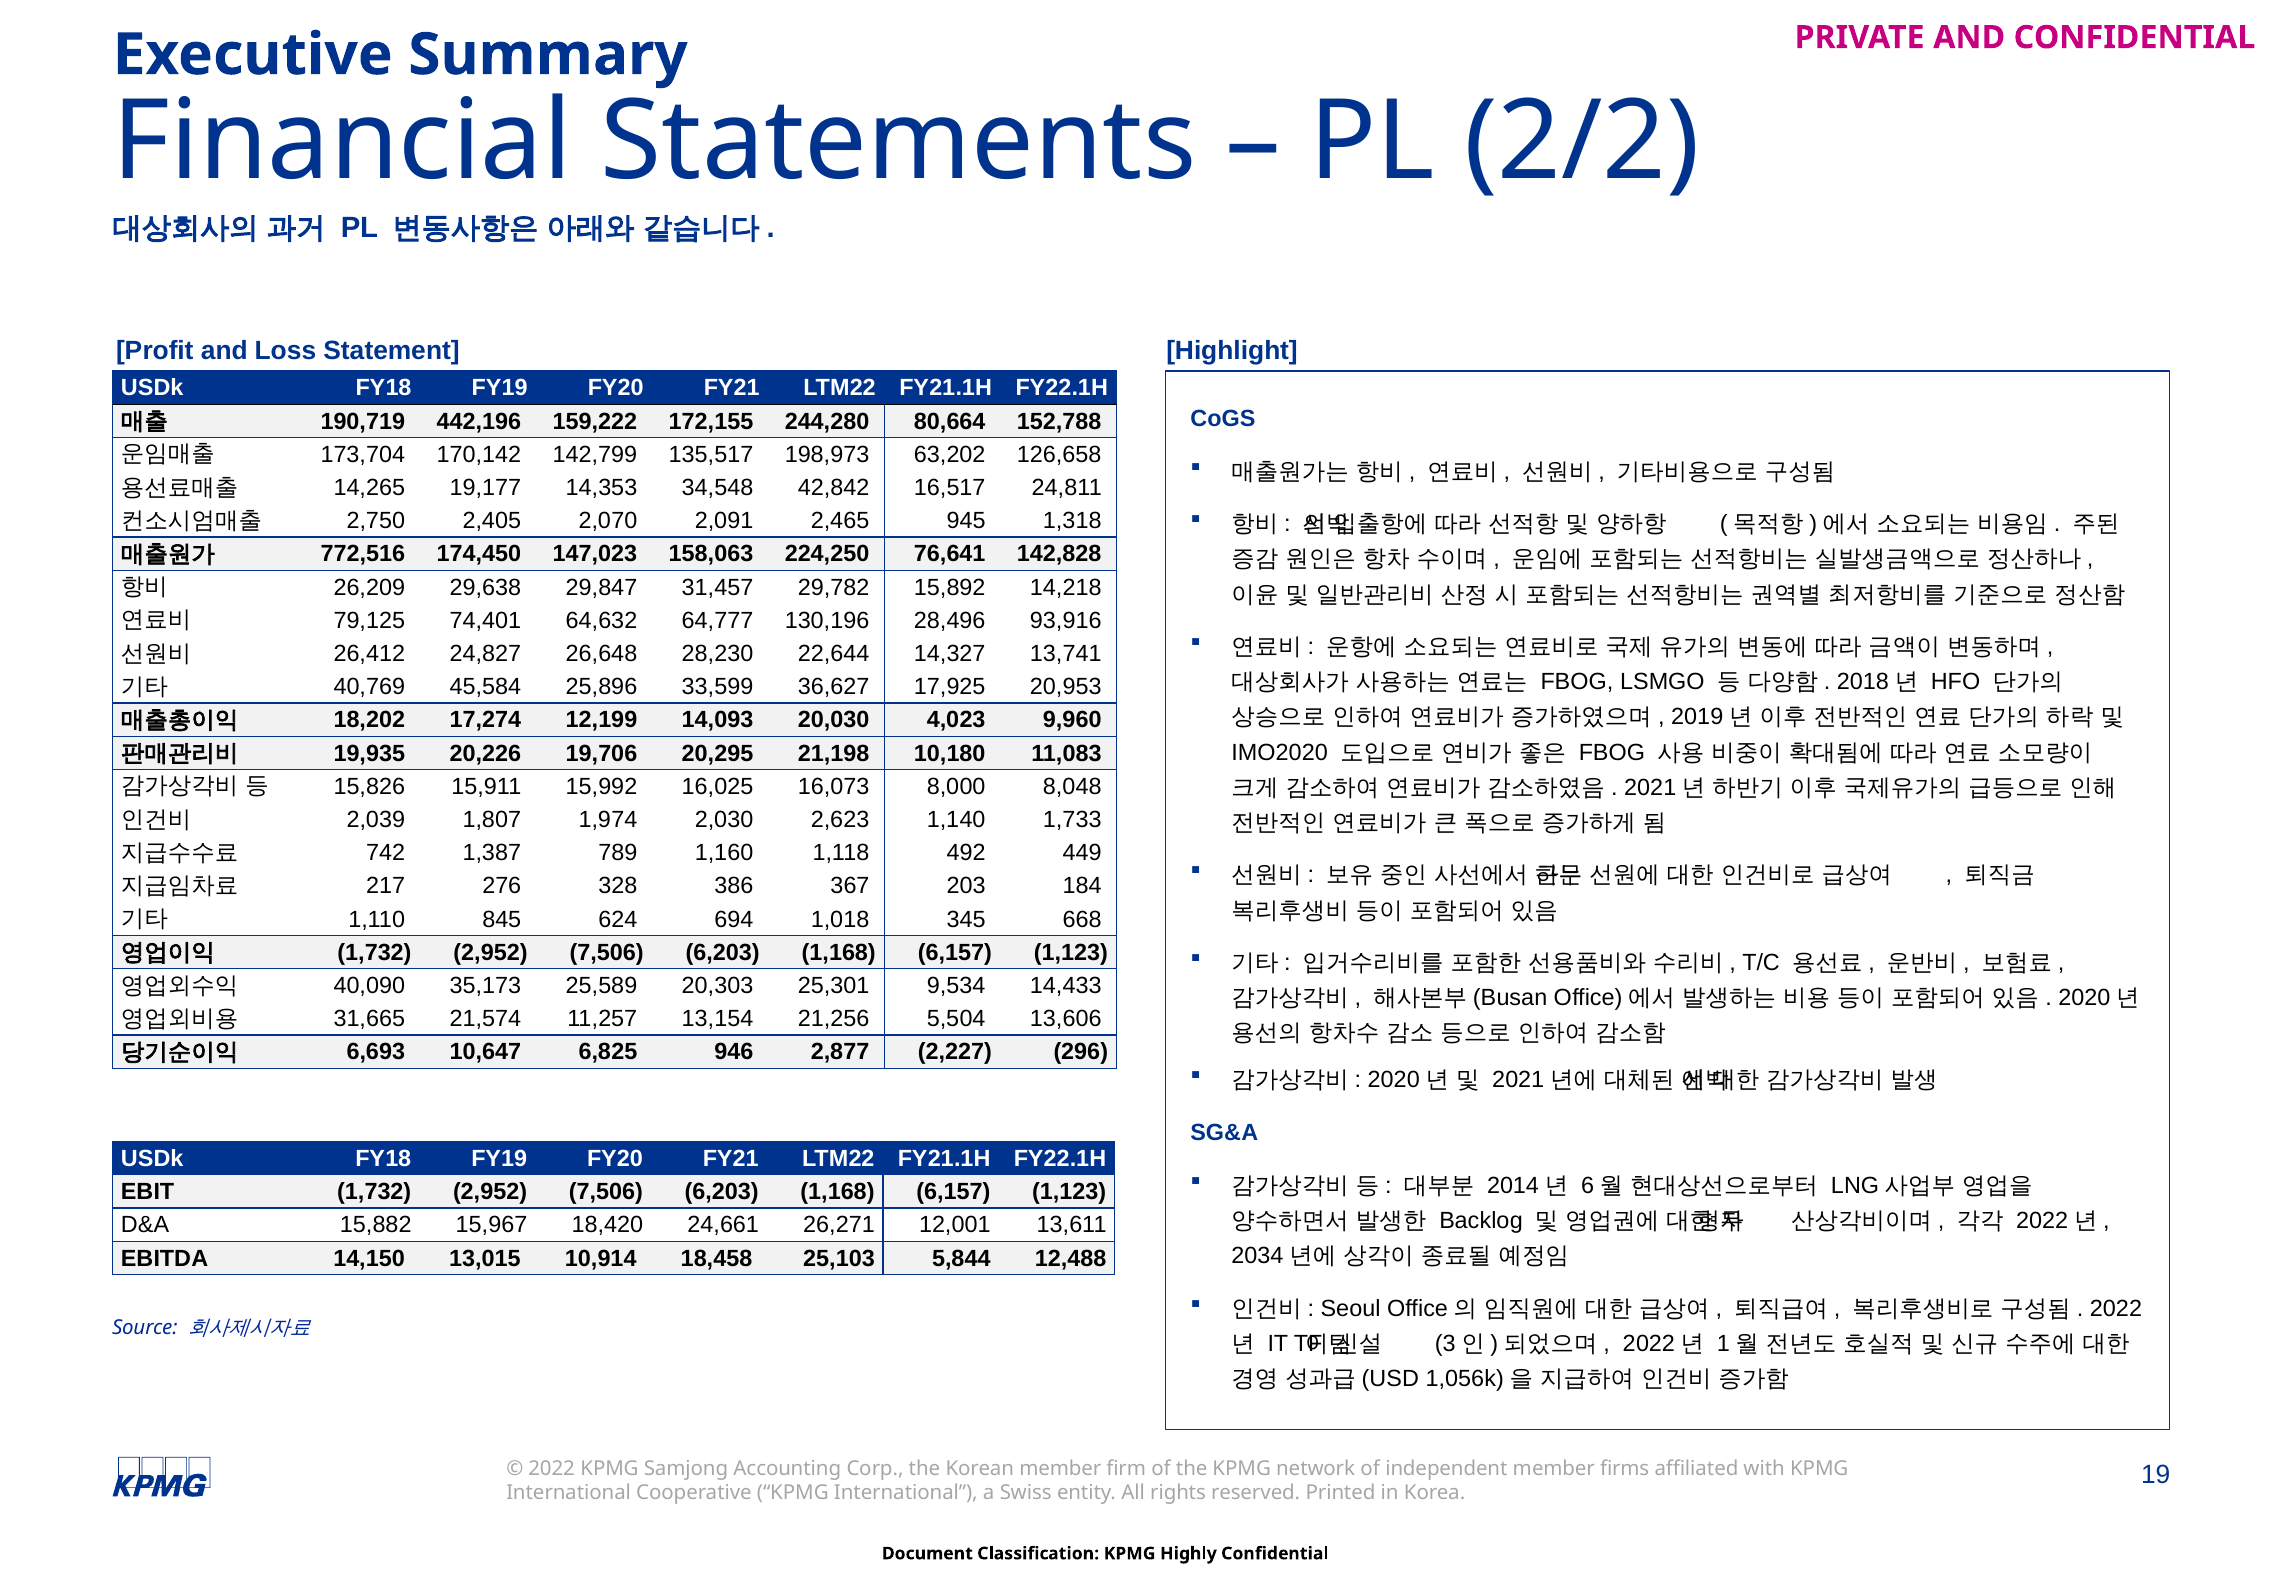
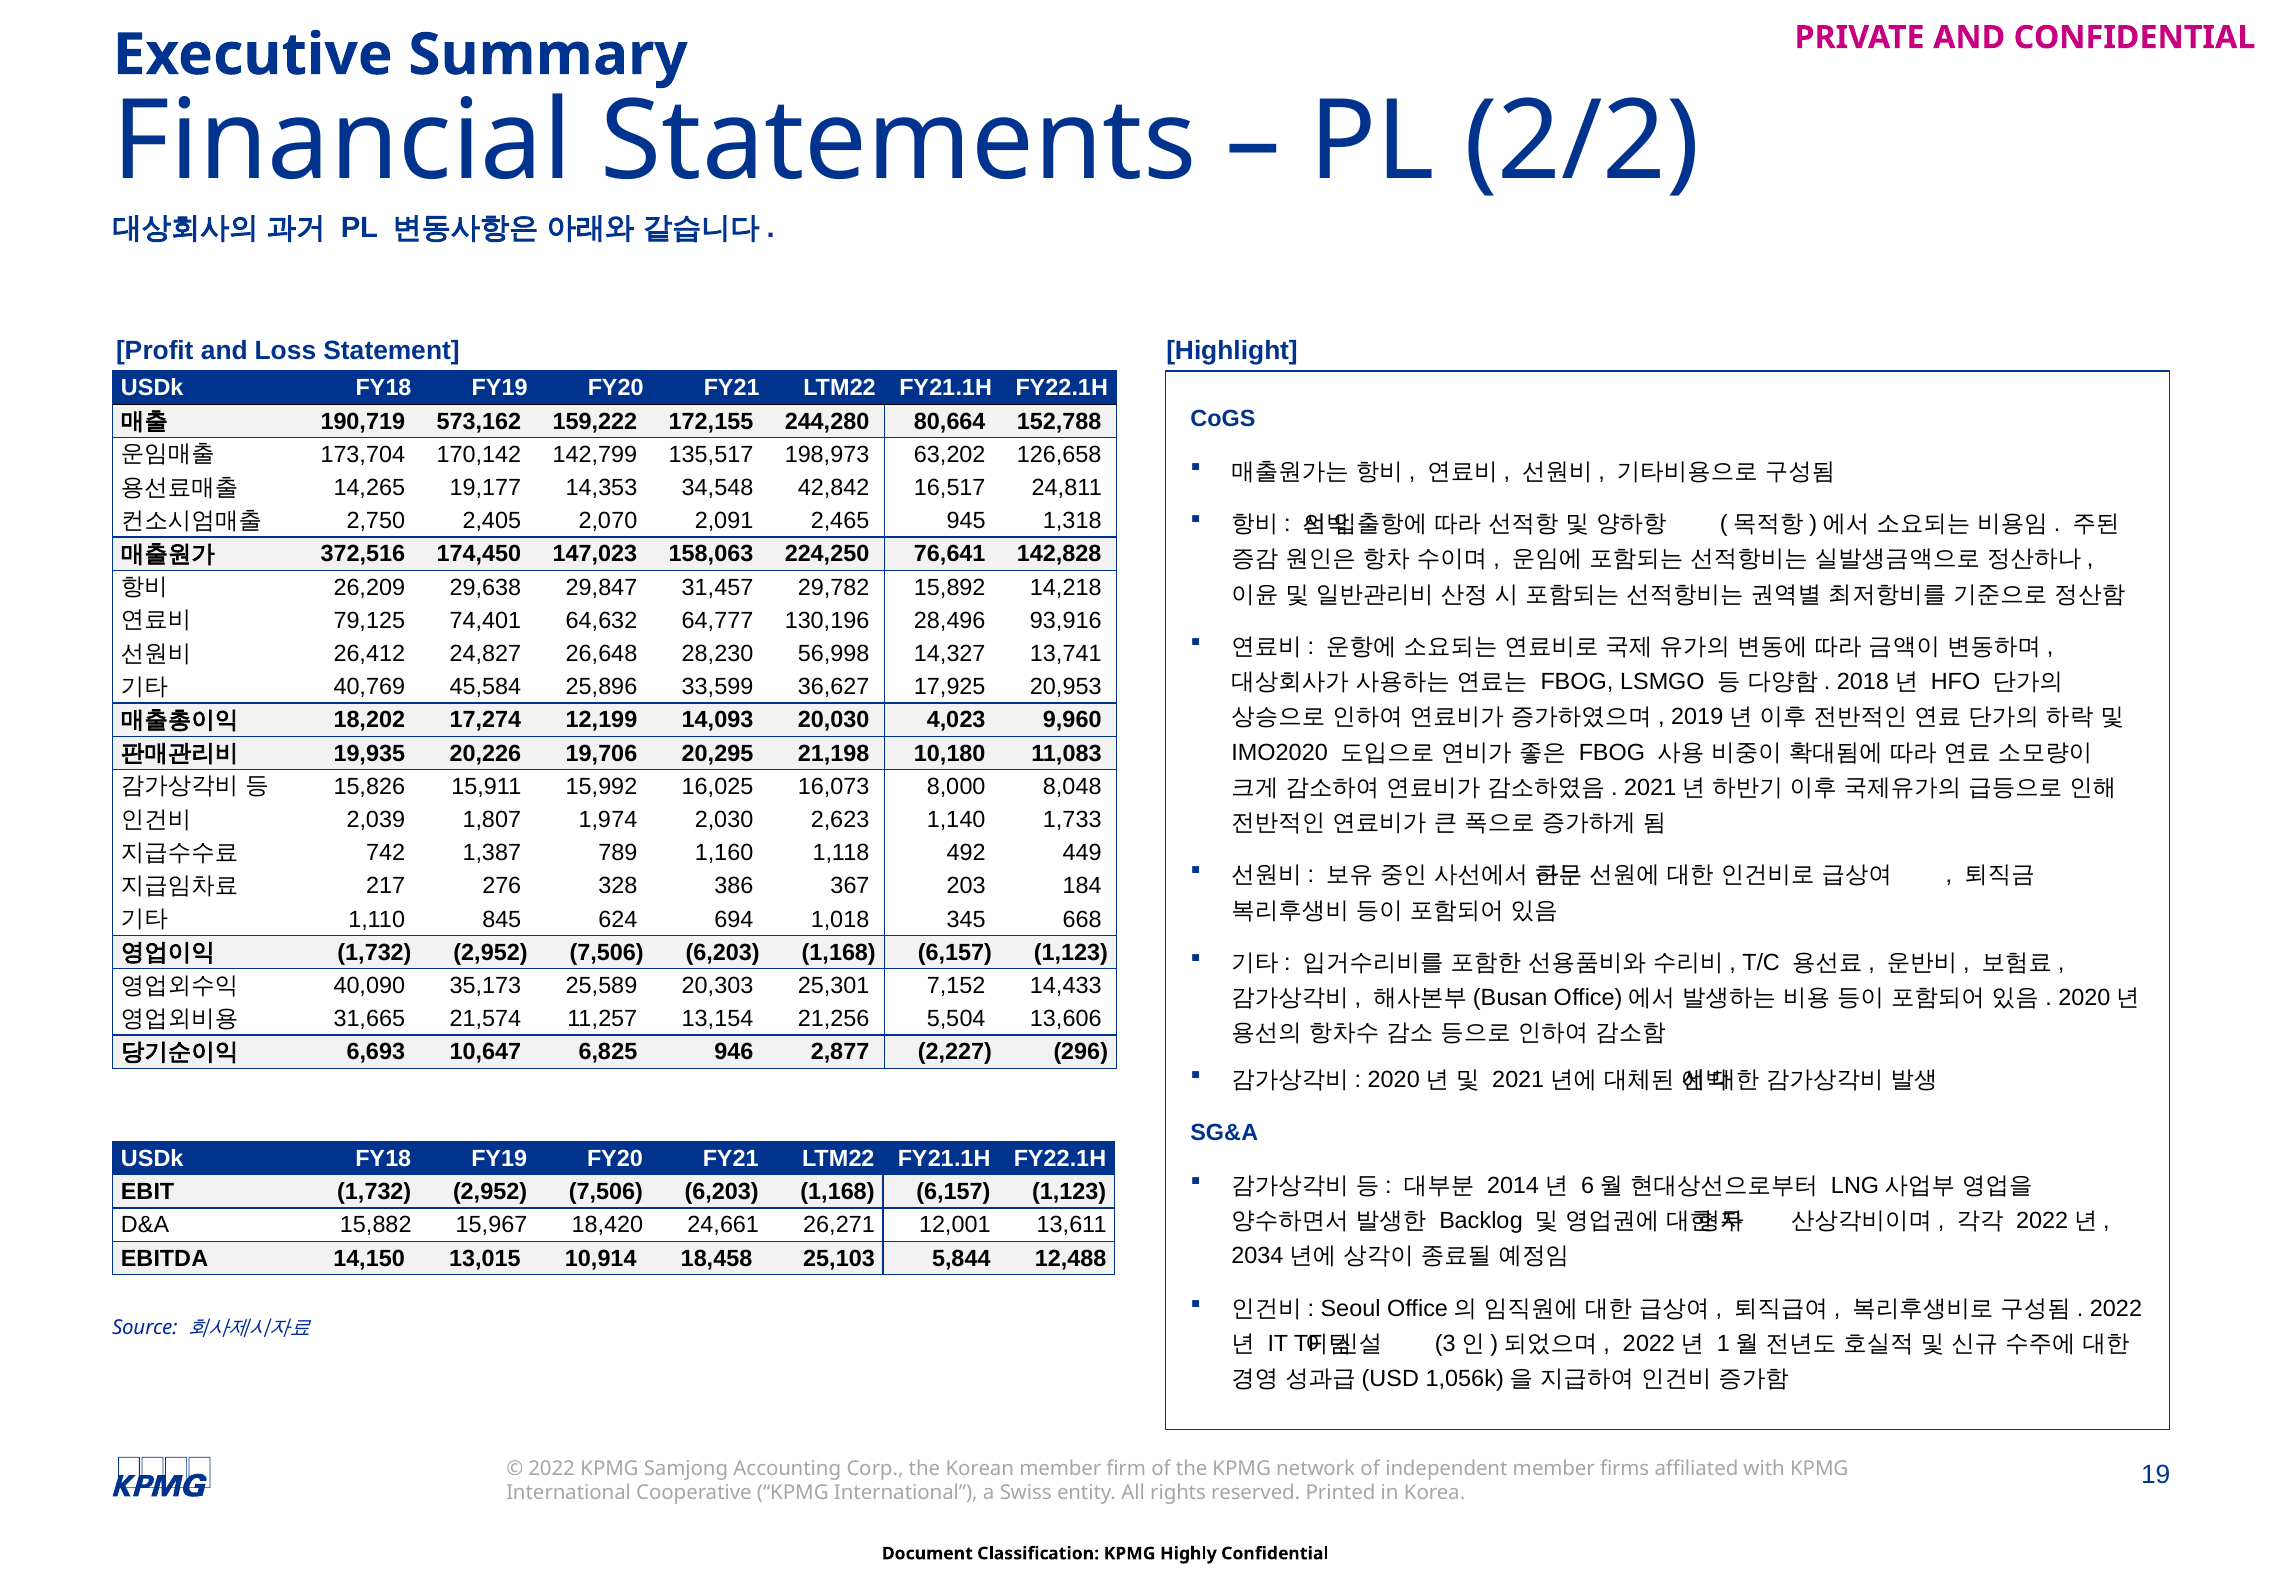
442,196: 442,196 -> 573,162 (479, 421)
772,516: 772,516 -> 372,516 (363, 554)
22,644: 22,644 -> 56,998 (834, 654)
9,534: 9,534 -> 7,152 (956, 985)
